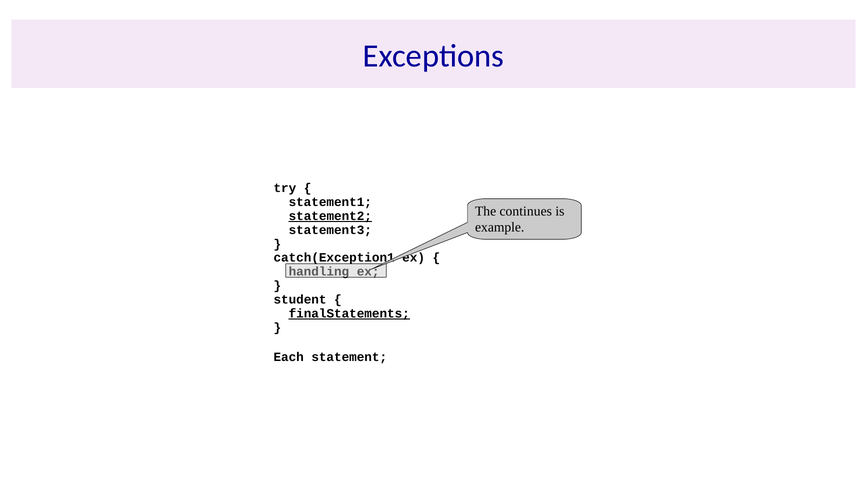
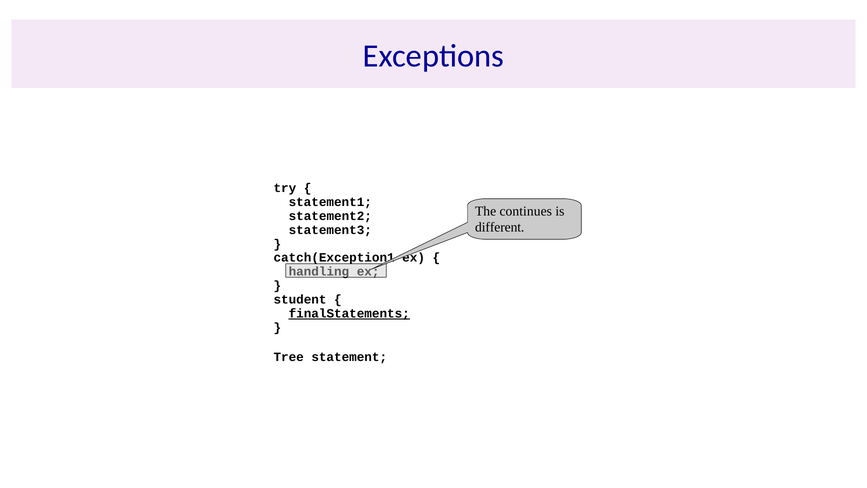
statement2 underline: present -> none (330, 216)
example: example -> different (500, 227)
Each: Each -> Tree (289, 357)
